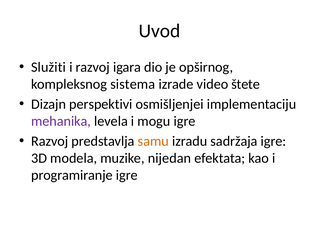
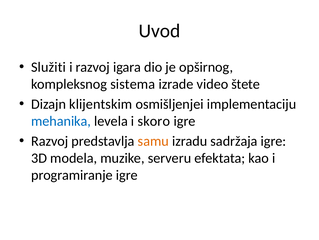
perspektivi: perspektivi -> klijentskim (101, 104)
mehanika colour: purple -> blue (61, 121)
mogu: mogu -> skoro (154, 121)
nijedan: nijedan -> serveru (169, 158)
